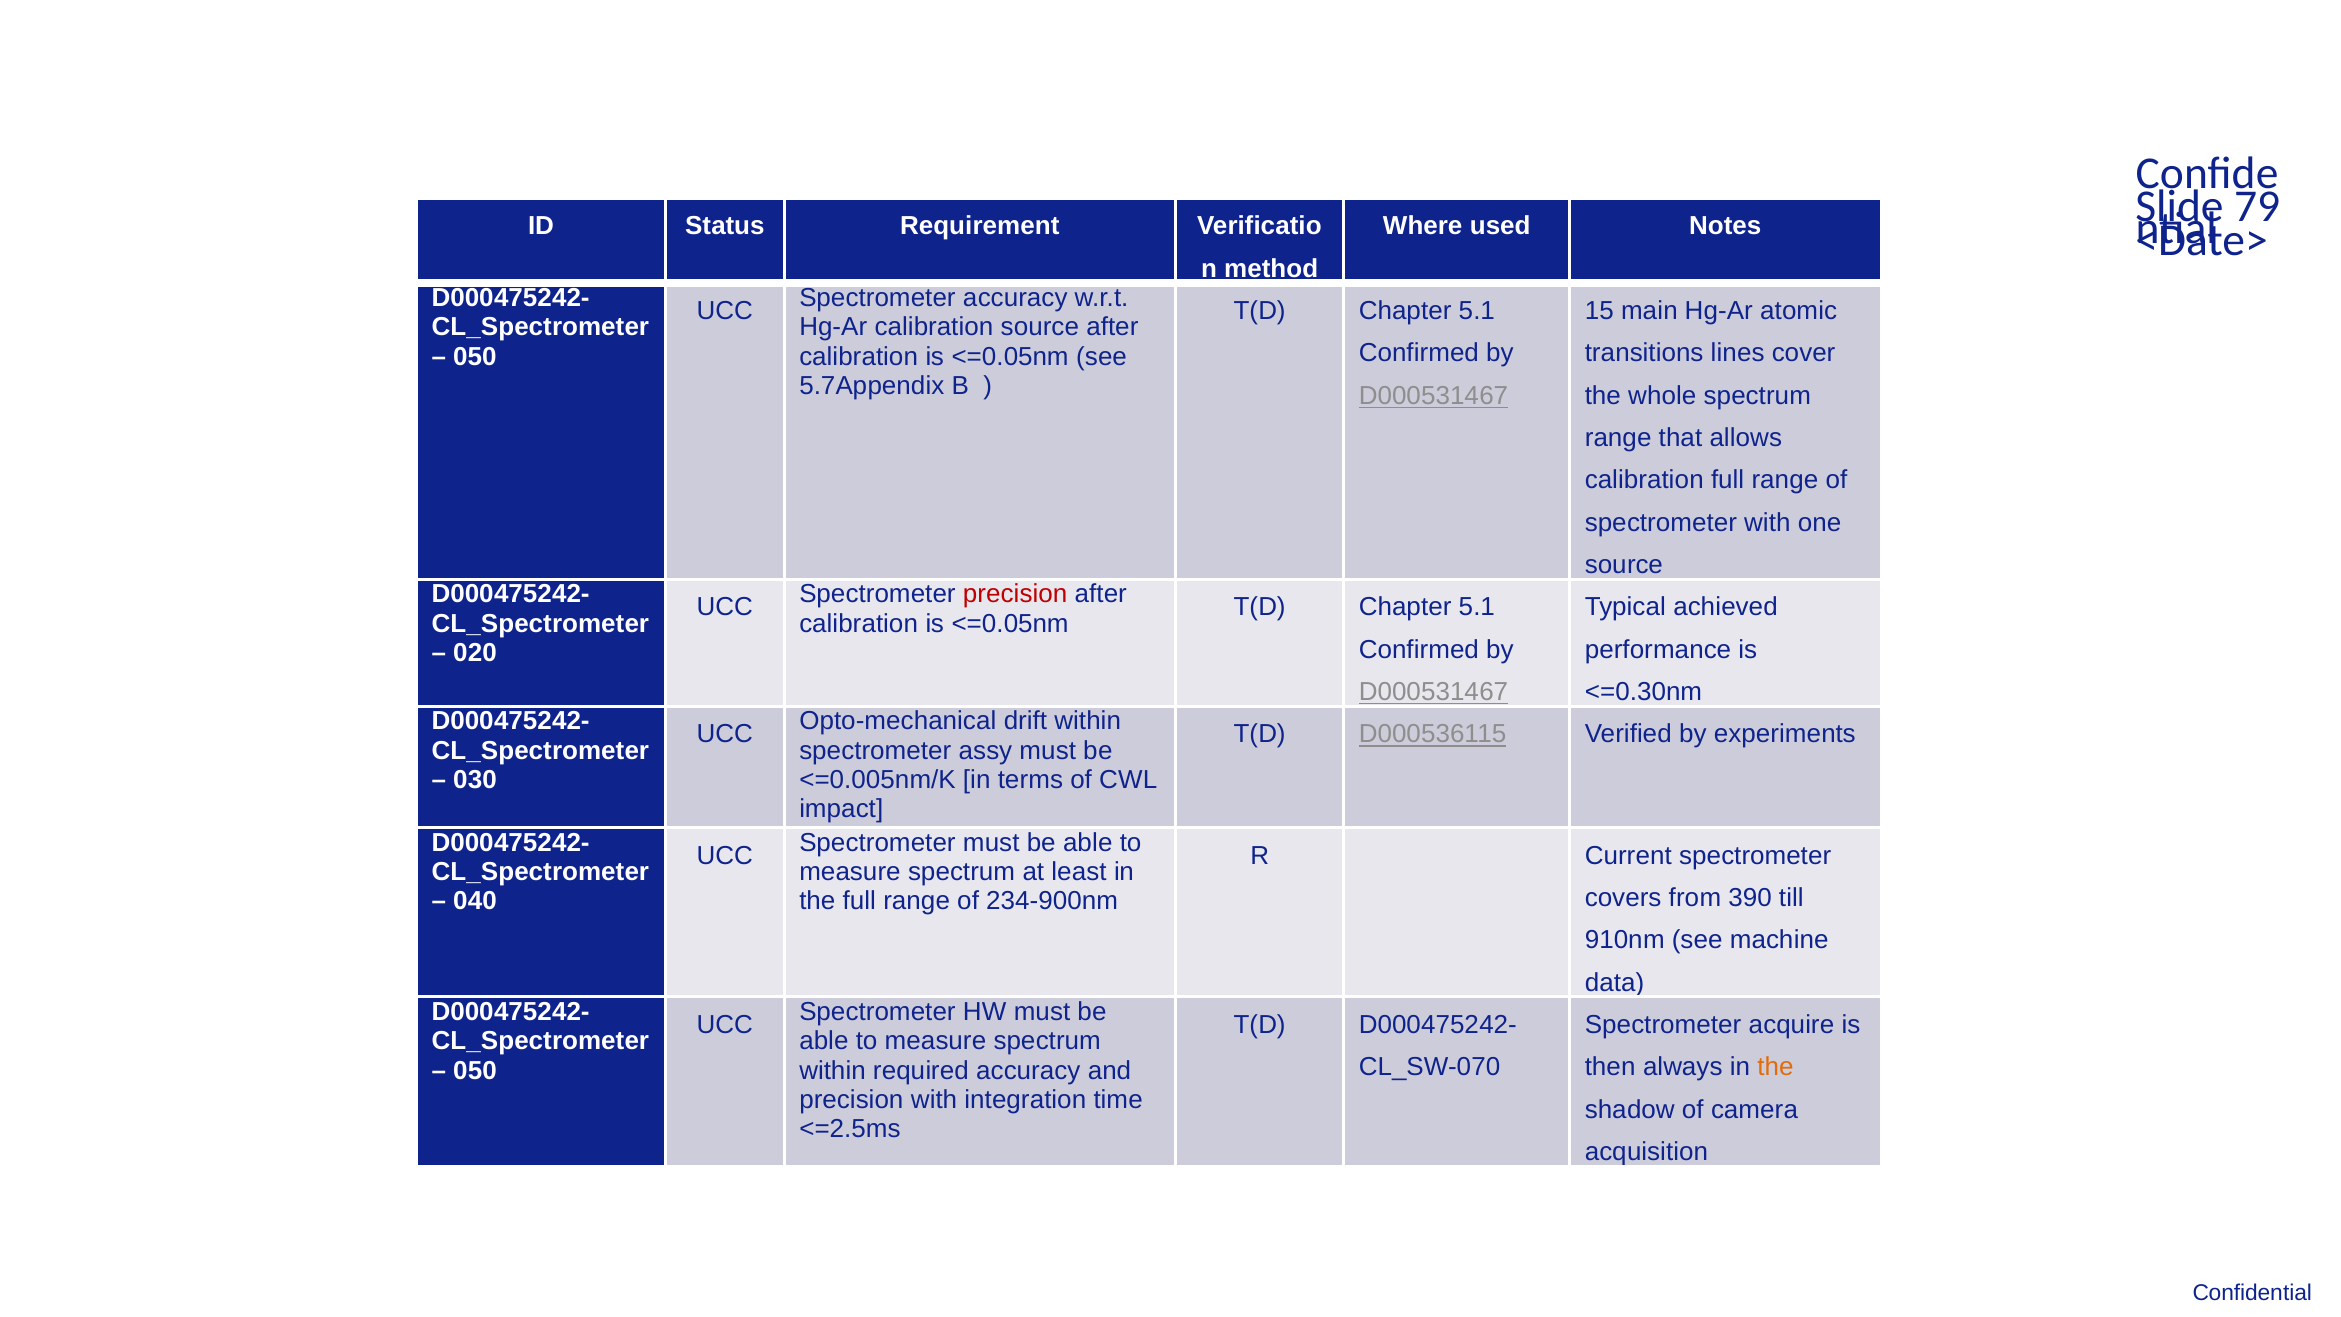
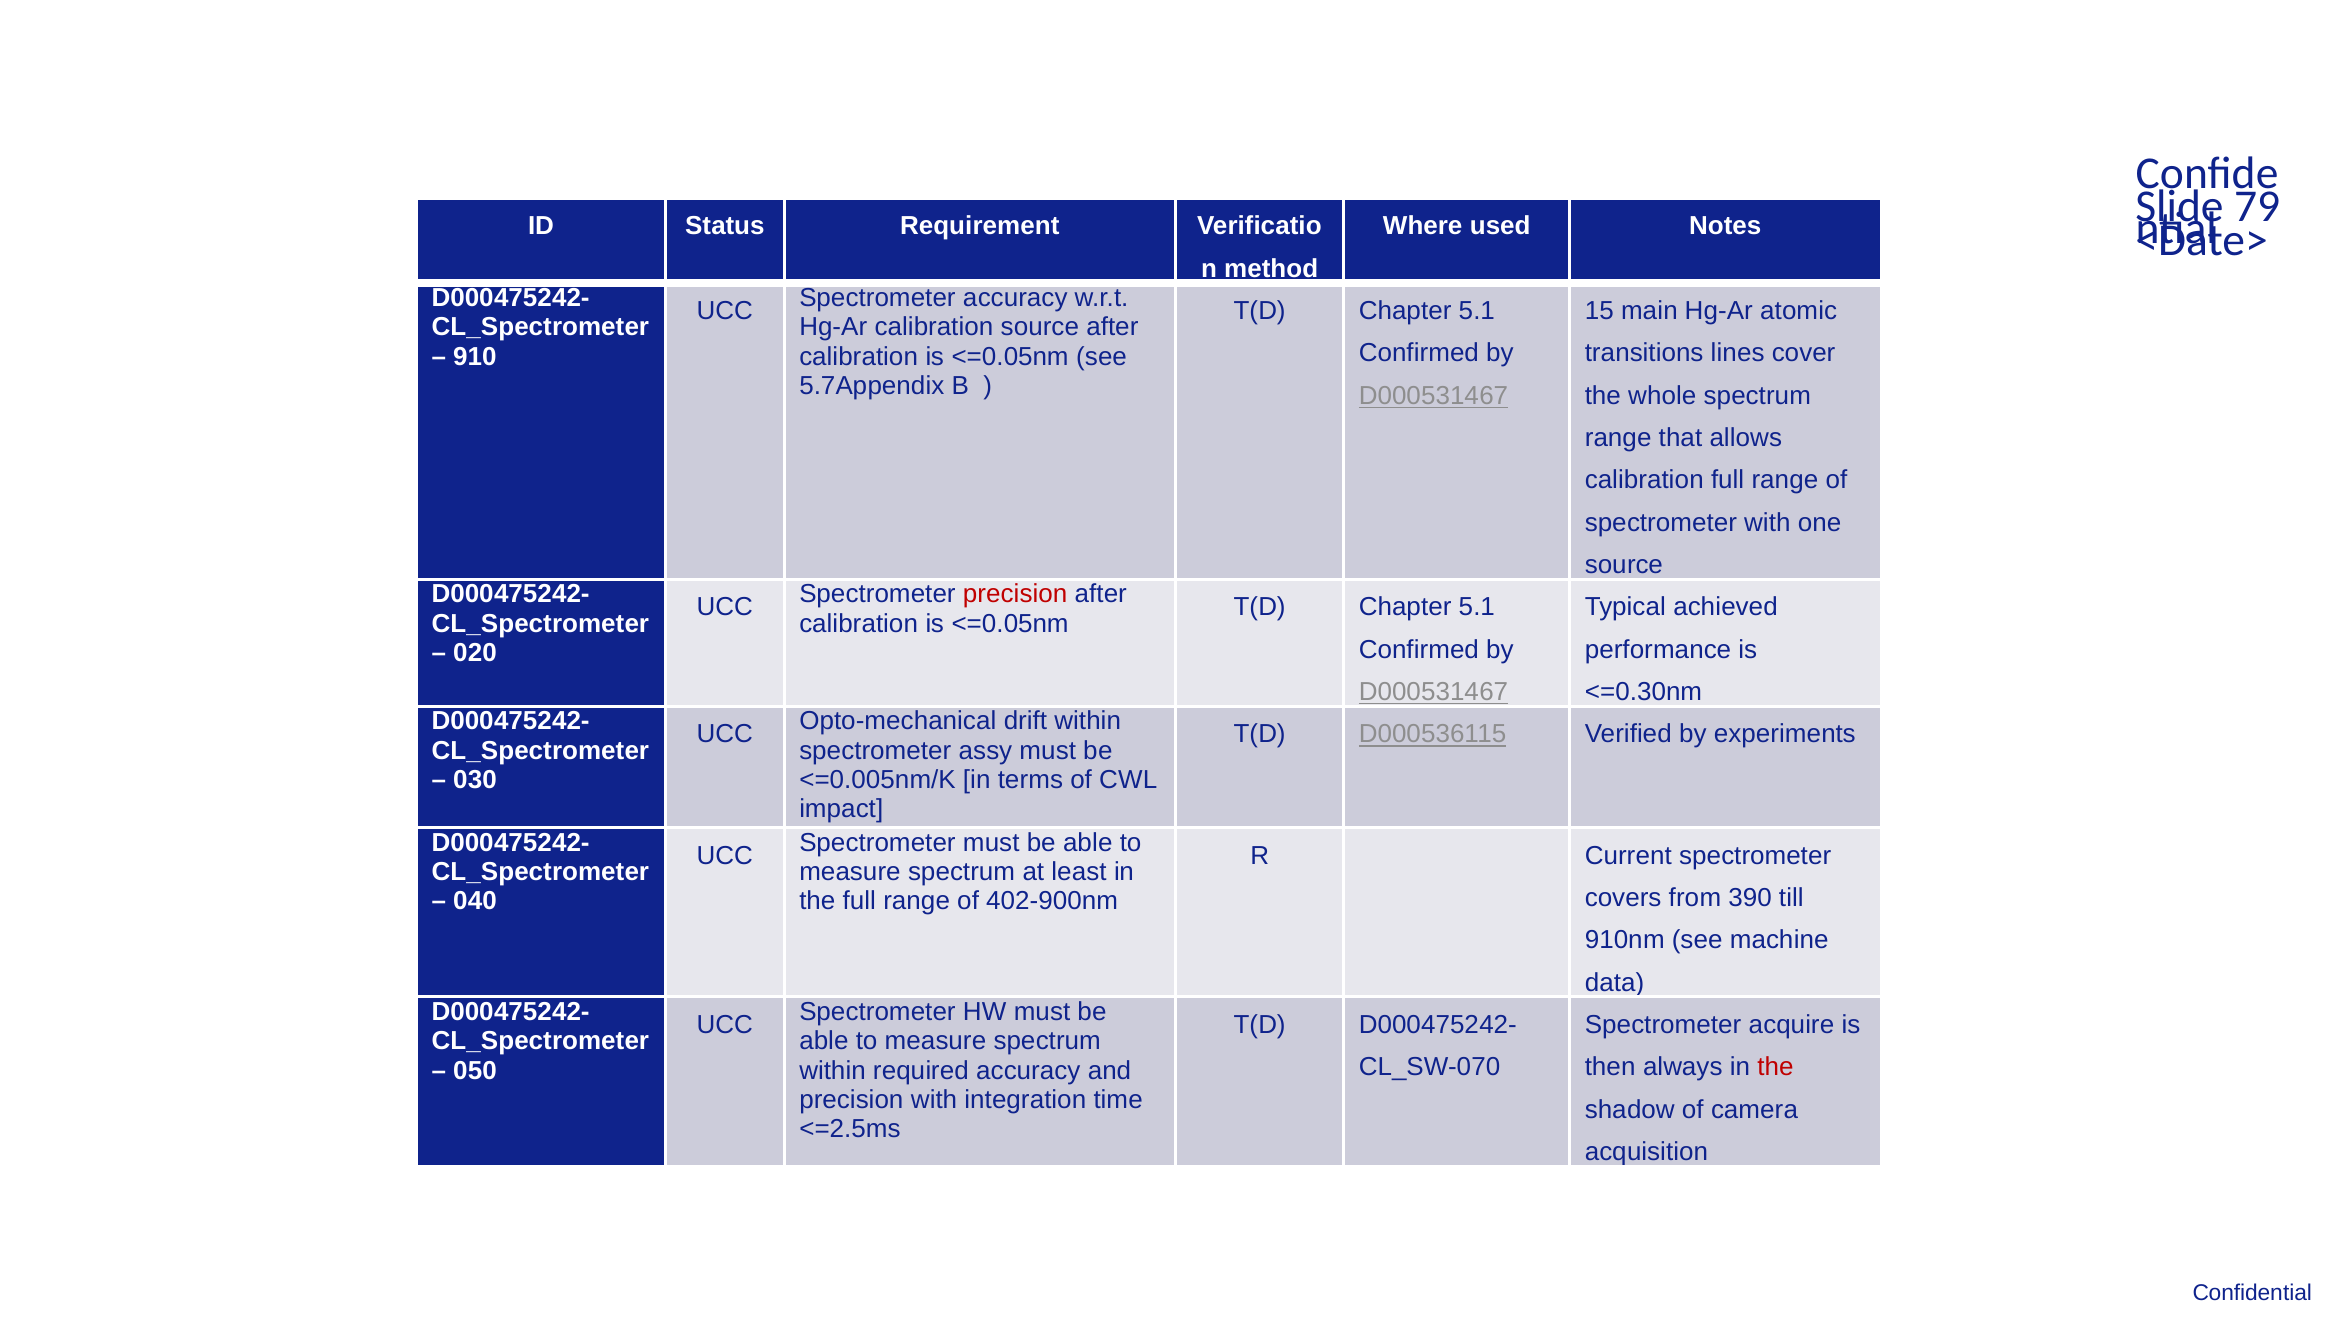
050: 050 -> 910 (475, 357)
234-900nm: 234-900nm -> 402-900nm (1052, 901)
the colour: orange -> red (1776, 1067)
